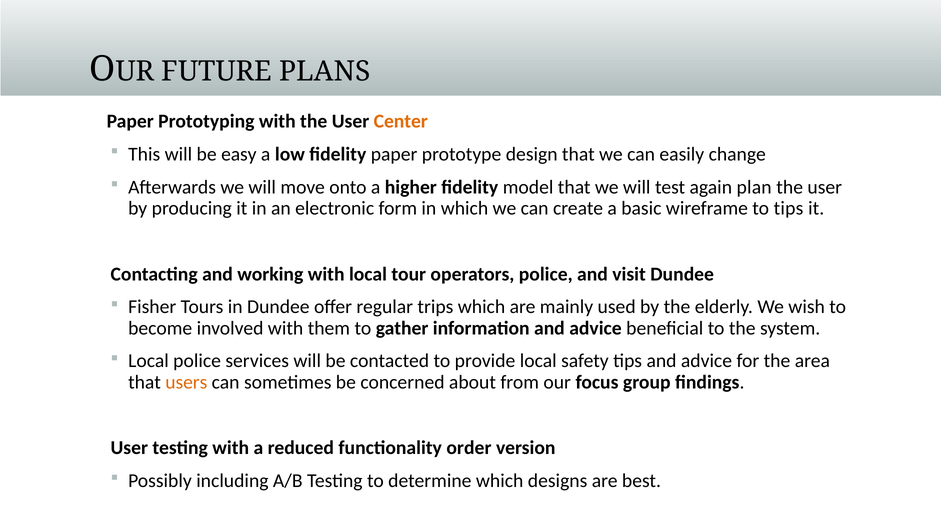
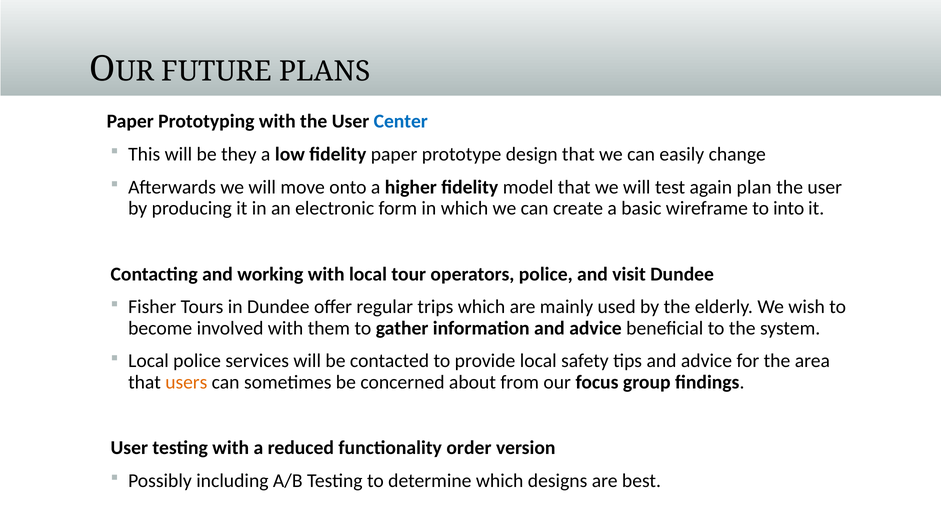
Center colour: orange -> blue (401, 121)
easy: easy -> they (239, 154)
to tips: tips -> into (789, 208)
